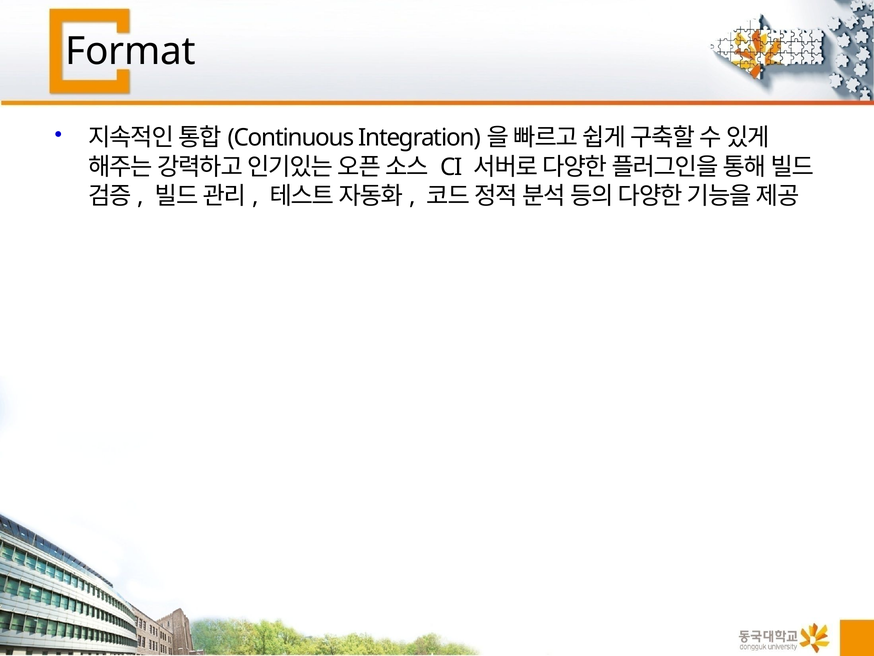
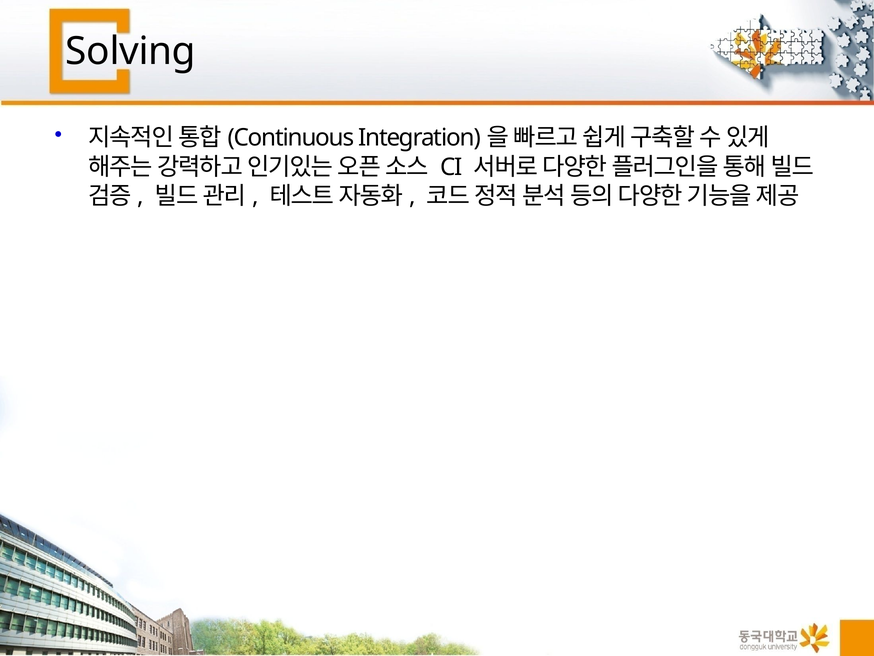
Format: Format -> Solving (131, 51)
